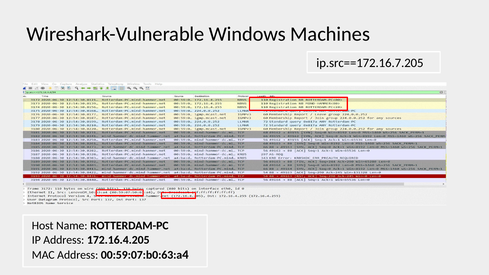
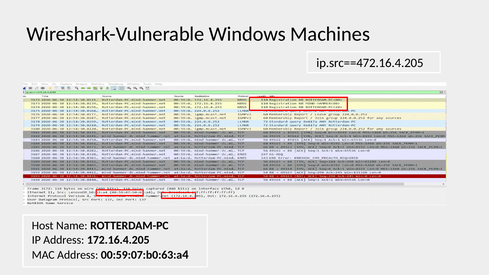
ip.src==172.16.7.205: ip.src==172.16.7.205 -> ip.src==472.16.4.205 (370, 63)
